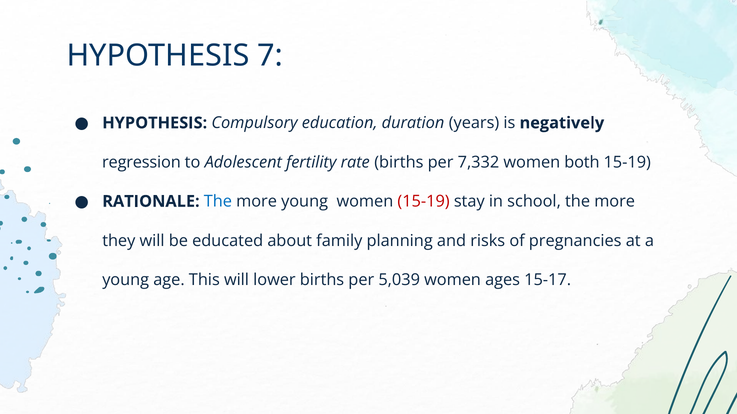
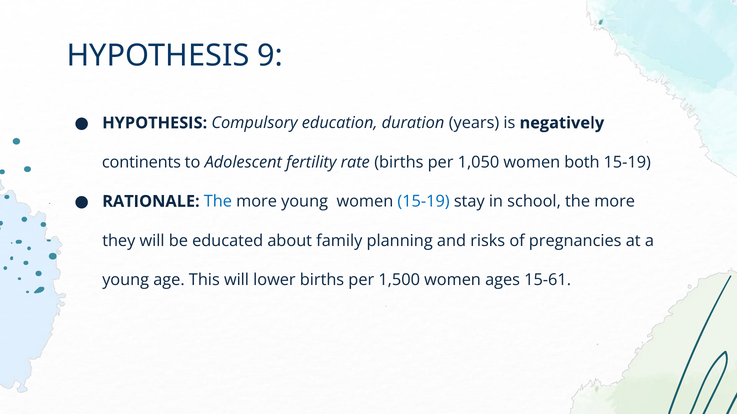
7: 7 -> 9 (270, 55)
regression: regression -> continents (141, 162)
7,332: 7,332 -> 1,050 (478, 162)
15-19 colour: red -> blue (424, 202)
5,039: 5,039 -> 1,500 (399, 280)
15-17: 15-17 -> 15-61 (548, 280)
